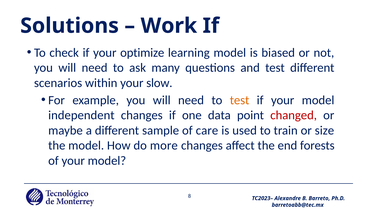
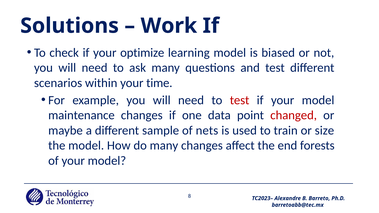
slow: slow -> time (159, 83)
test colour: orange -> red (240, 100)
independent: independent -> maintenance (81, 115)
care: care -> nets (207, 131)
do more: more -> many (164, 146)
